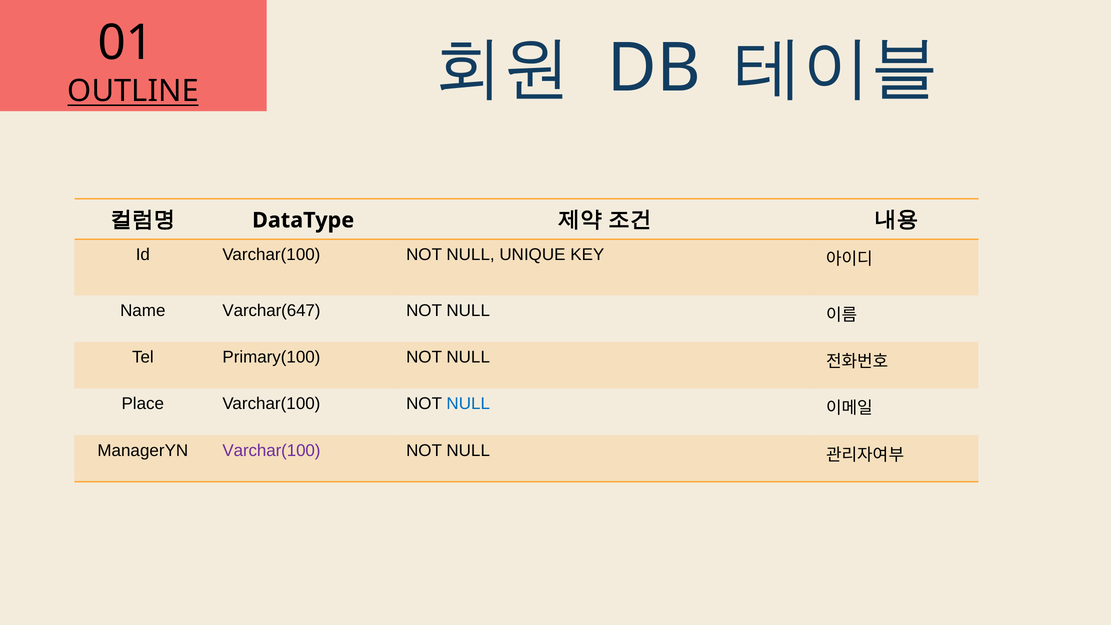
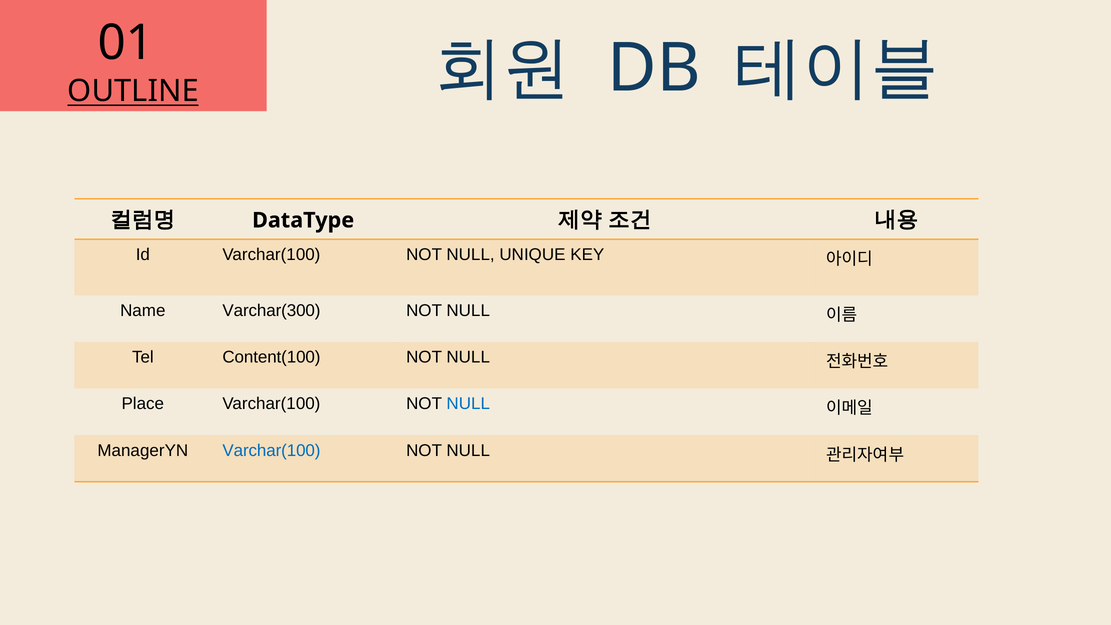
Varchar(647: Varchar(647 -> Varchar(300 (271, 311)
Primary(100: Primary(100 -> Content(100 (271, 357)
Varchar(100 colour: purple -> blue (271, 450)
